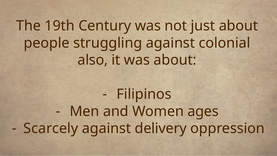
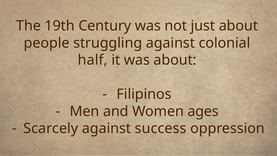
also: also -> half (93, 60)
delivery: delivery -> success (161, 128)
